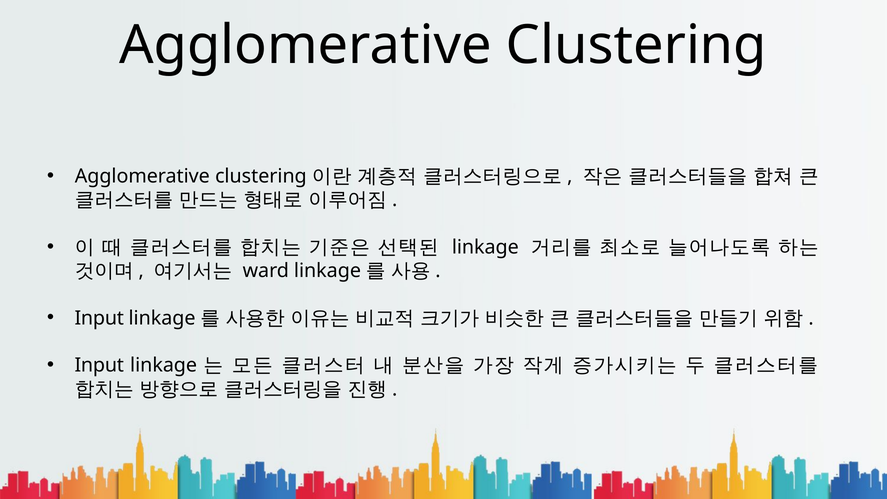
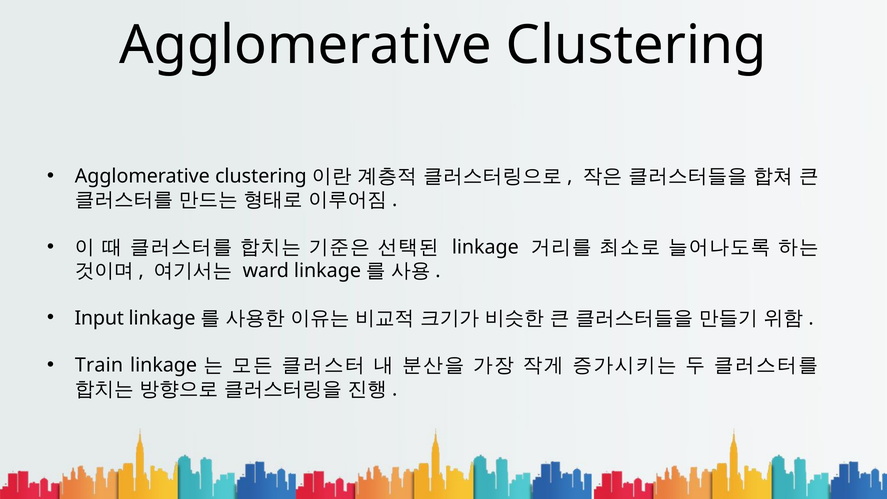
Input: Input -> Train (99, 365)
